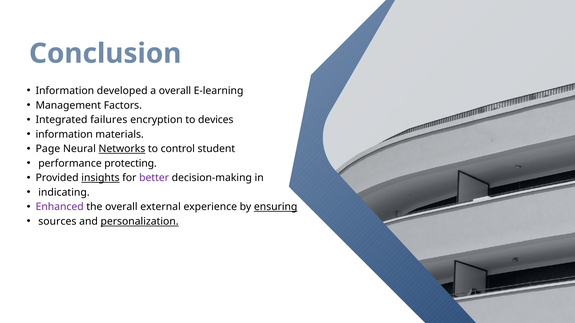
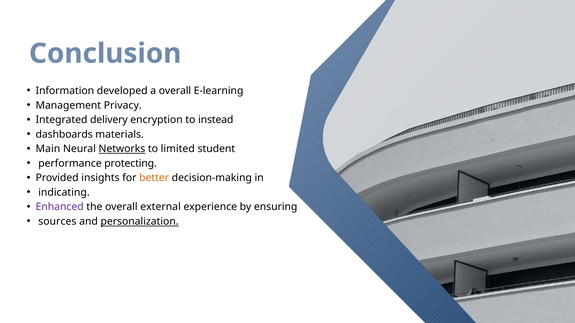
Factors: Factors -> Privacy (123, 105)
failures: failures -> delivery (109, 120)
devices: devices -> instead (216, 120)
information: information -> dashboards (64, 135)
Page: Page -> Main (48, 149)
control: control -> limited (178, 149)
insights underline: present -> none (100, 178)
better colour: purple -> orange (154, 178)
ensuring underline: present -> none (276, 207)
